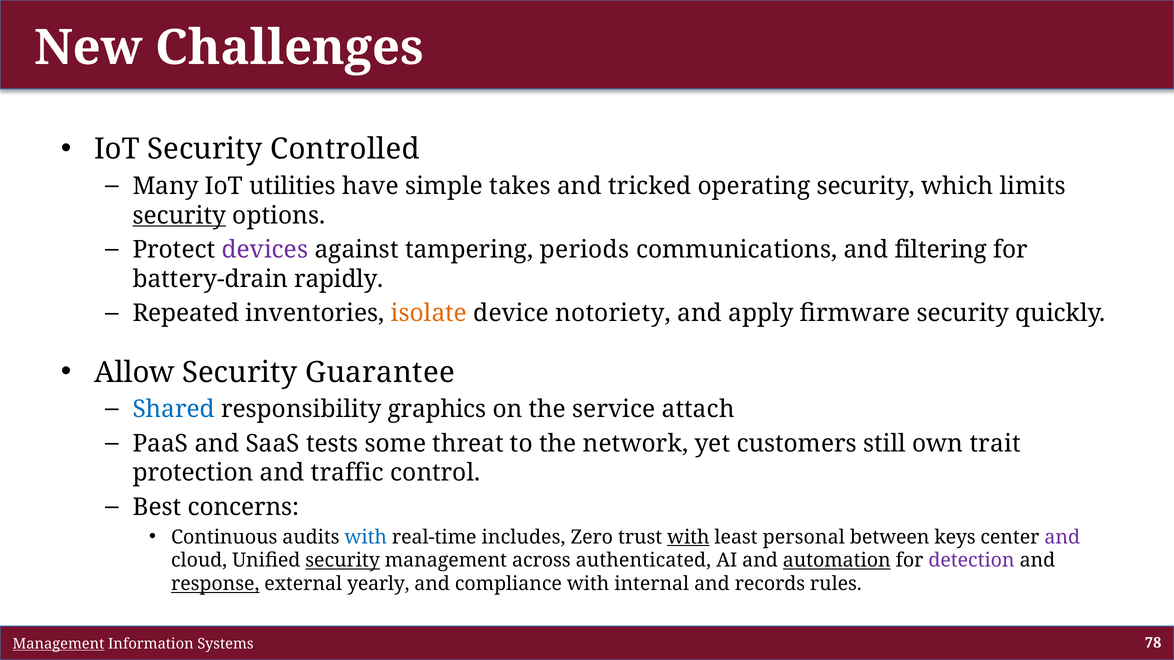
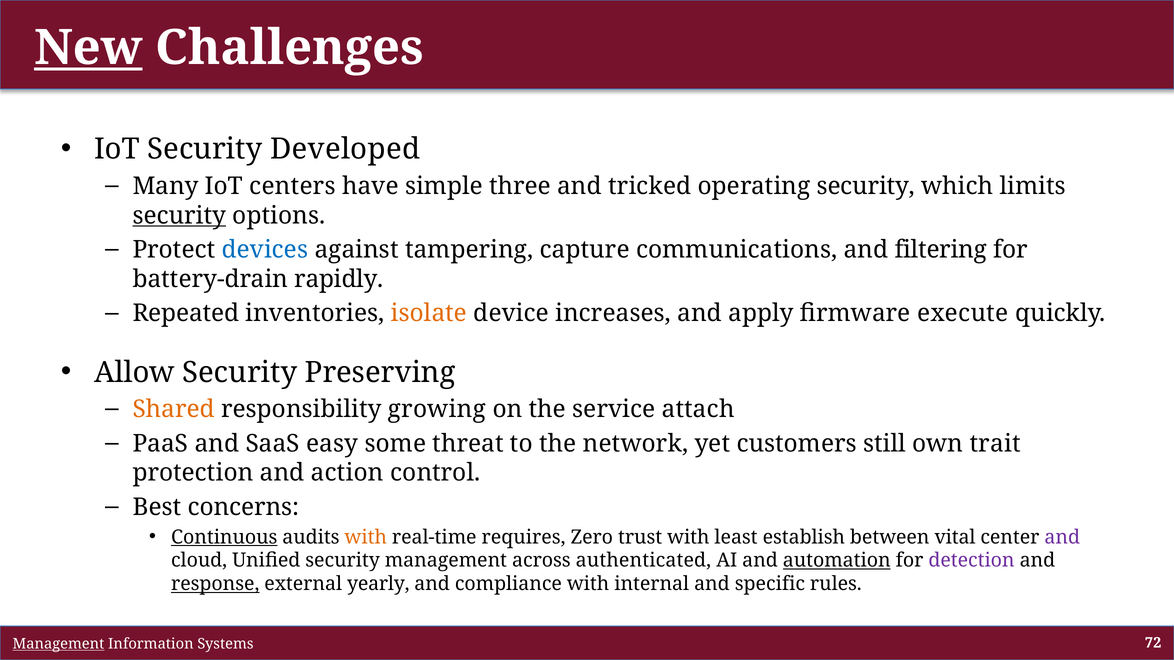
New underline: none -> present (88, 48)
Controlled: Controlled -> Developed (345, 149)
utilities: utilities -> centers (292, 186)
takes: takes -> three (520, 186)
devices colour: purple -> blue (265, 250)
periods: periods -> capture (585, 250)
notoriety: notoriety -> increases (613, 314)
firmware security: security -> execute (963, 314)
Guarantee: Guarantee -> Preserving (380, 373)
Shared colour: blue -> orange (174, 410)
graphics: graphics -> growing (437, 410)
tests: tests -> easy (332, 444)
traffic: traffic -> action (347, 473)
Continuous underline: none -> present (224, 538)
with colour: blue -> orange (366, 538)
includes: includes -> requires (524, 538)
with underline: present -> none (688, 538)
personal: personal -> establish (804, 538)
keys: keys -> vital (955, 538)
security underline: present -> none (343, 561)
records: records -> specific (770, 584)
78: 78 -> 72 (1153, 643)
